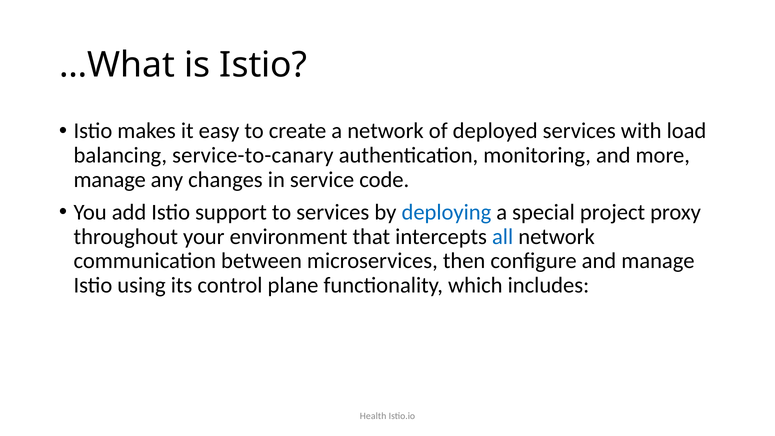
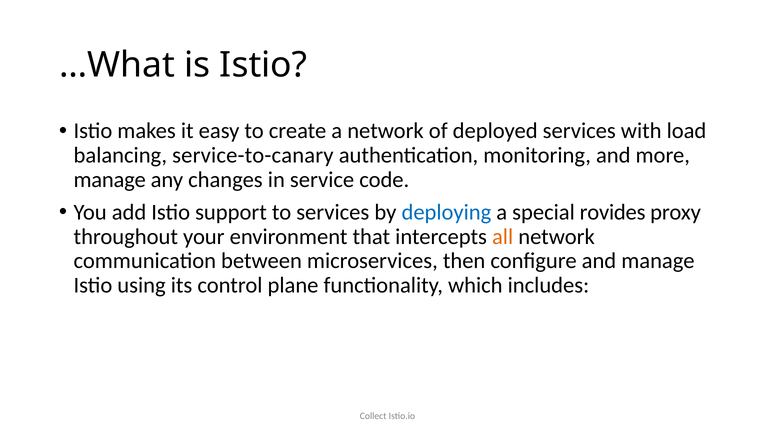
project: project -> rovides (613, 212)
all colour: blue -> orange (503, 237)
Health: Health -> Collect (373, 416)
